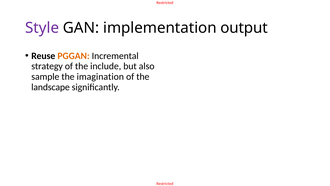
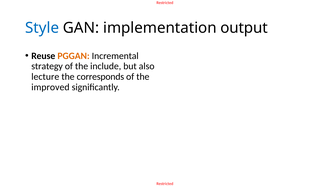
Style colour: purple -> blue (42, 28)
sample: sample -> lecture (45, 77)
imagination: imagination -> corresponds (100, 77)
landscape: landscape -> improved (50, 87)
